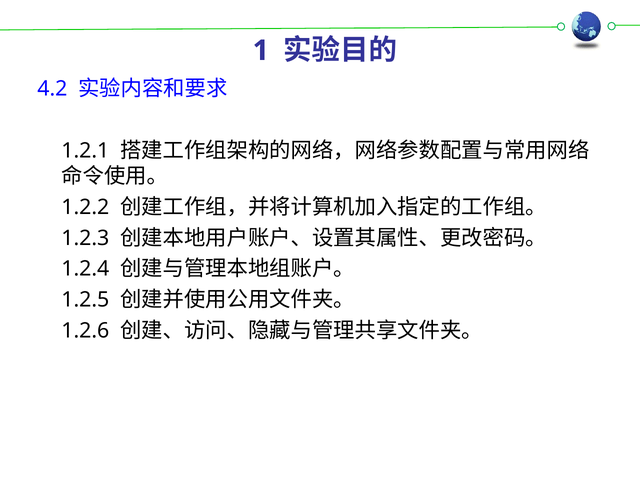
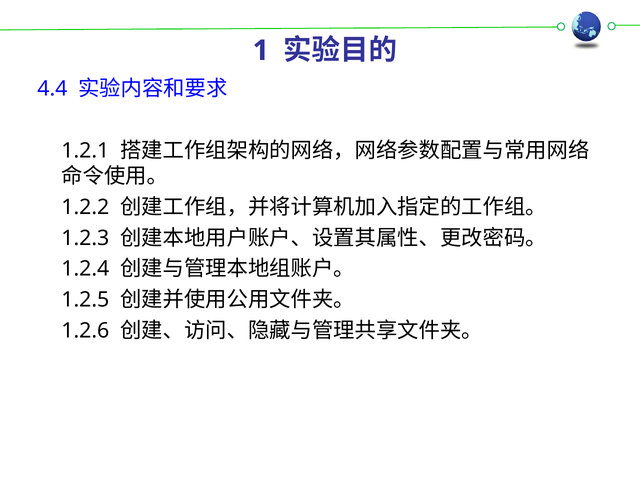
4.2: 4.2 -> 4.4 (52, 89)
